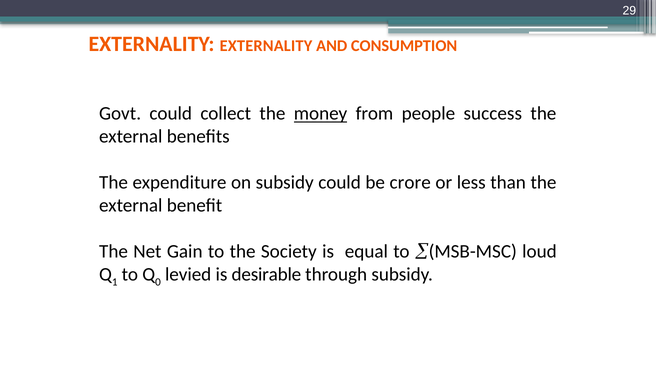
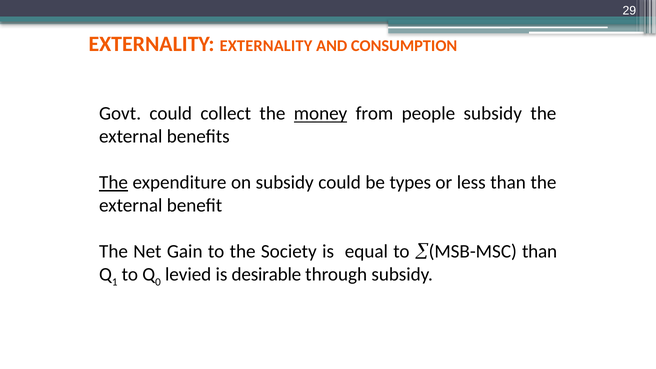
people success: success -> subsidy (493, 114)
The underline: none -> present (114, 183)
crore: crore -> types (410, 183)
(MSB-MSC loud: loud -> than (540, 251)
